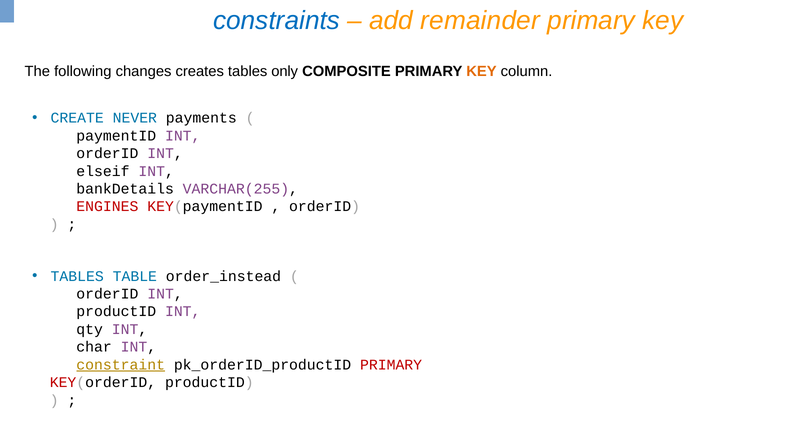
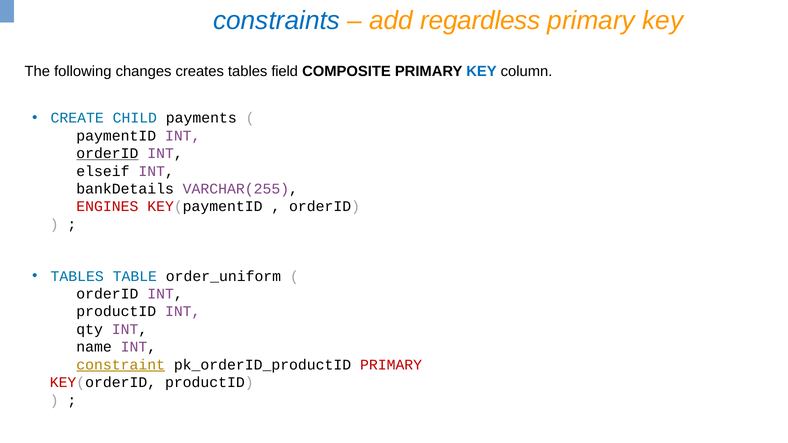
remainder: remainder -> regardless (480, 21)
only: only -> field (285, 72)
KEY colour: orange -> blue (481, 72)
NEVER: NEVER -> CHILD (135, 118)
orderID underline: none -> present (107, 154)
order_instead: order_instead -> order_uniform (223, 276)
char: char -> name (94, 347)
